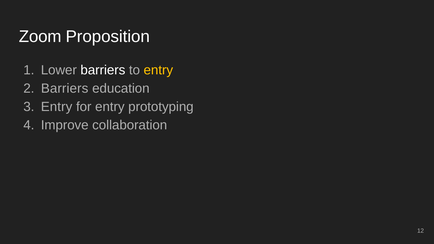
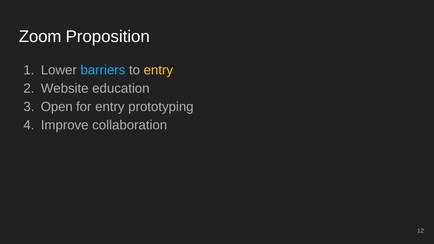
barriers colour: white -> light blue (103, 70)
Barriers: Barriers -> Website (65, 89)
Entry: Entry -> Open (57, 107)
